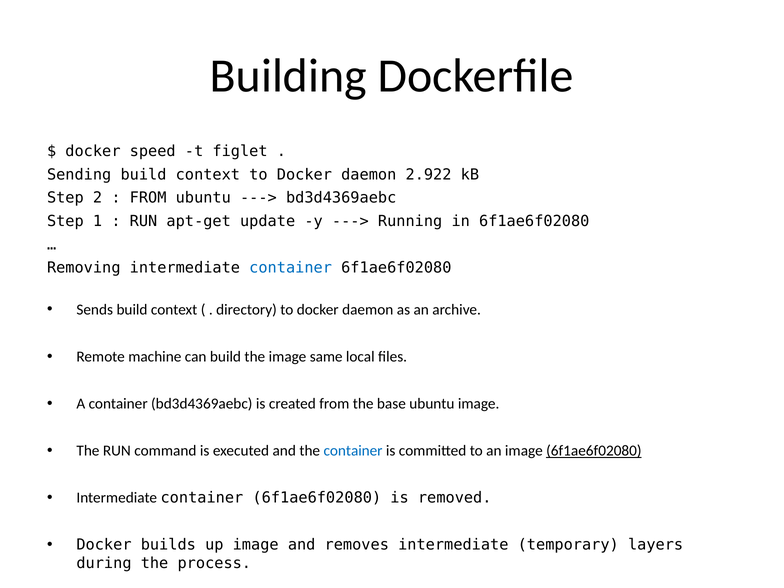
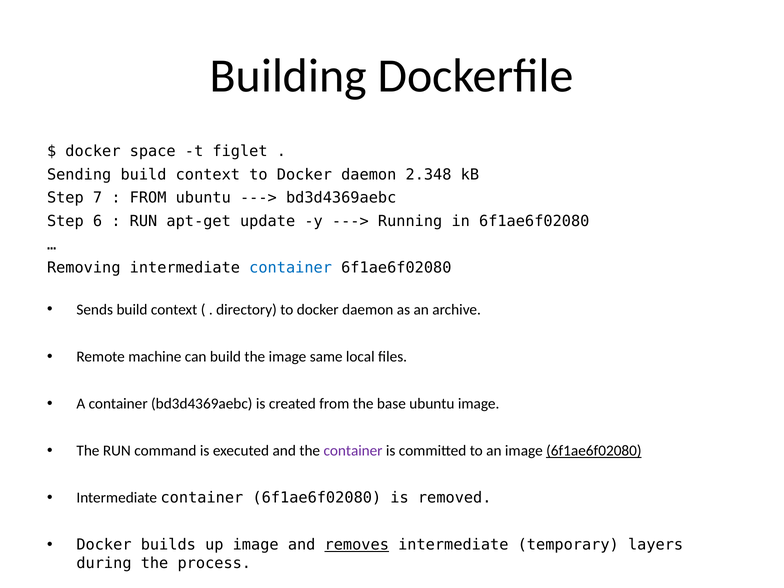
speed: speed -> space (153, 151)
2.922: 2.922 -> 2.348 (429, 175)
2: 2 -> 7 (98, 198)
1: 1 -> 6 (98, 221)
container colour: blue -> purple (353, 451)
removes underline: none -> present (357, 545)
